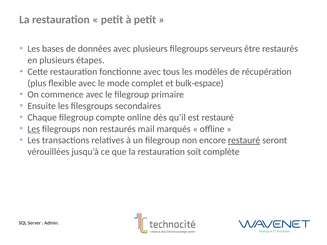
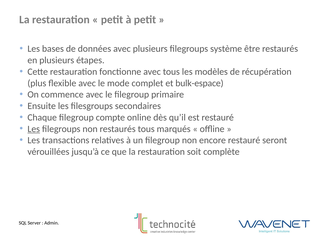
serveurs: serveurs -> système (226, 49)
restaurés mail: mail -> tous (146, 129)
restauré underline: present -> none (244, 140)
